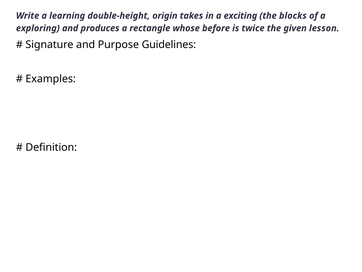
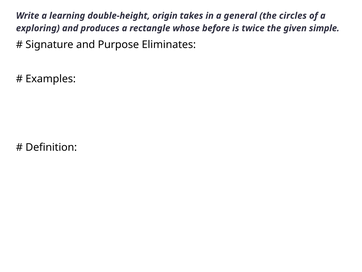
exciting: exciting -> general (240, 16)
blocks: blocks -> circles (293, 16)
lesson: lesson -> simple (324, 28)
Guidelines: Guidelines -> Eliminates (169, 44)
